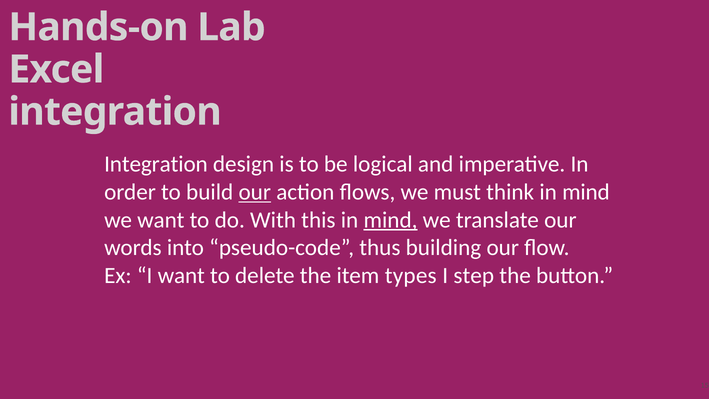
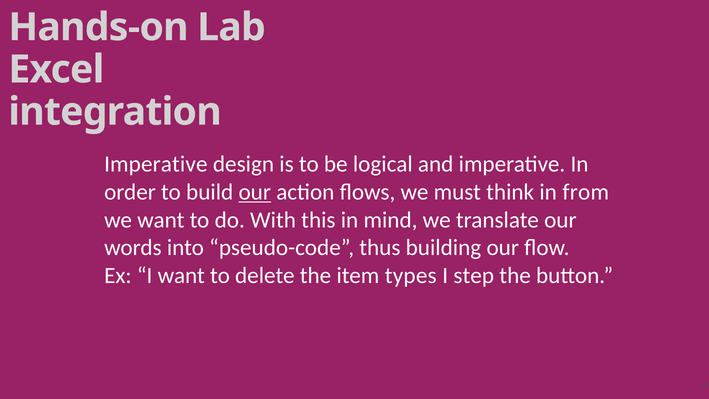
Integration: Integration -> Imperative (156, 164)
think in mind: mind -> from (586, 192)
mind underline: present -> none (390, 220)
